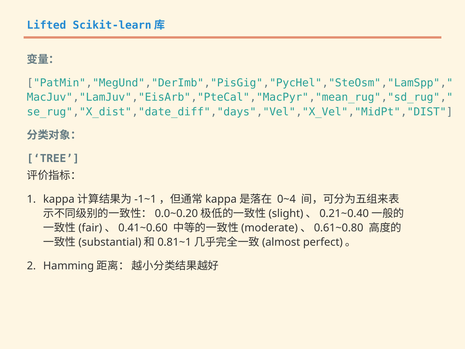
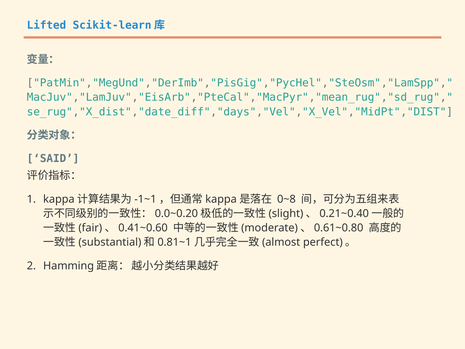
TREE: TREE -> SAID (53, 159)
0~4: 0~4 -> 0~8 (286, 199)
